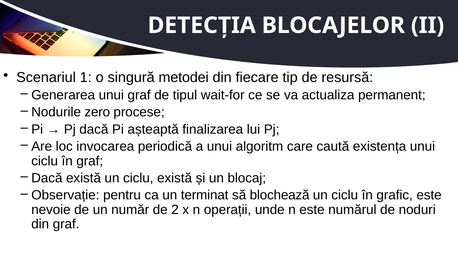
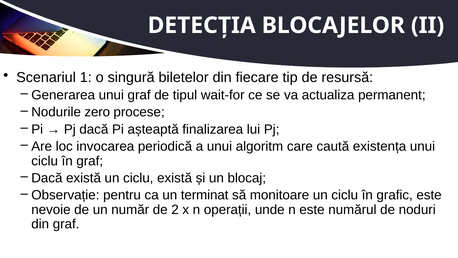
metodei: metodei -> biletelor (184, 77)
blochează: blochează -> monitoare (280, 195)
